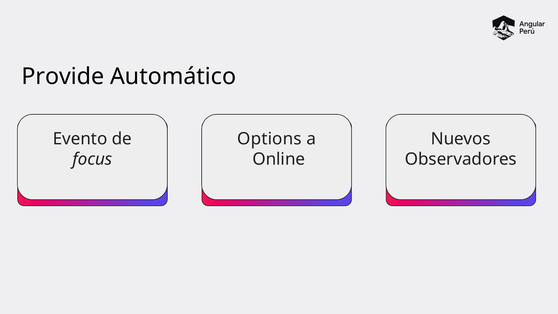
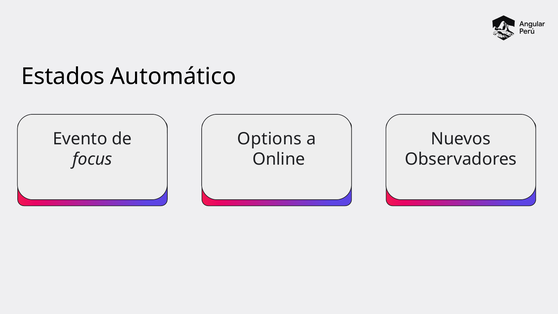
Provide: Provide -> Estados (63, 76)
